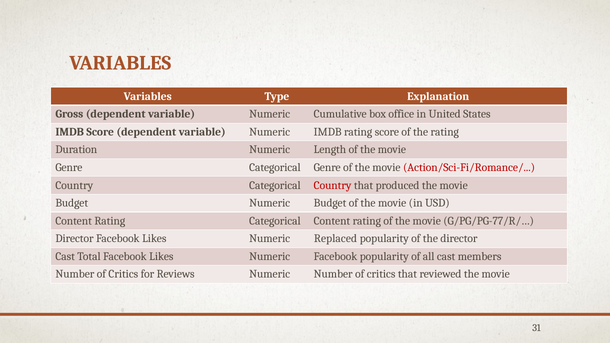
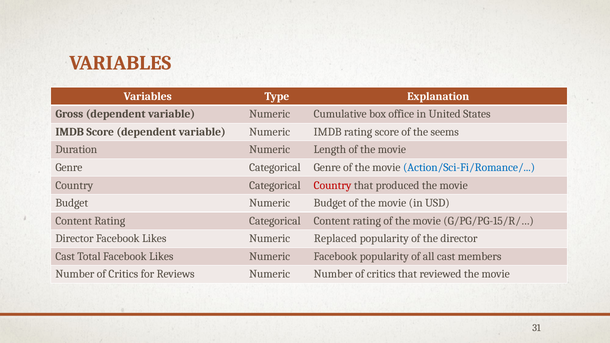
the rating: rating -> seems (445, 132)
Action/Sci-Fi/Romance/ colour: red -> blue (469, 167)
G/PG/PG-77/R/…: G/PG/PG-77/R/… -> G/PG/PG-15/R/… (489, 221)
